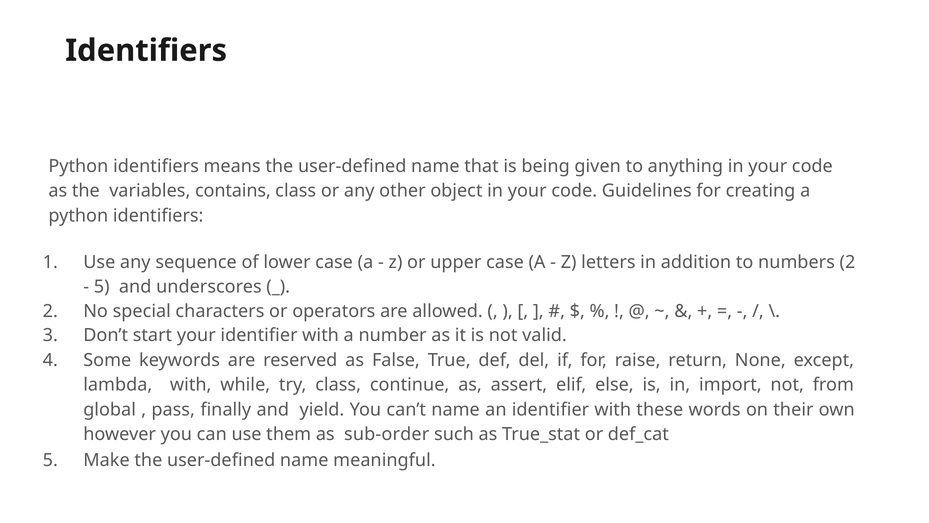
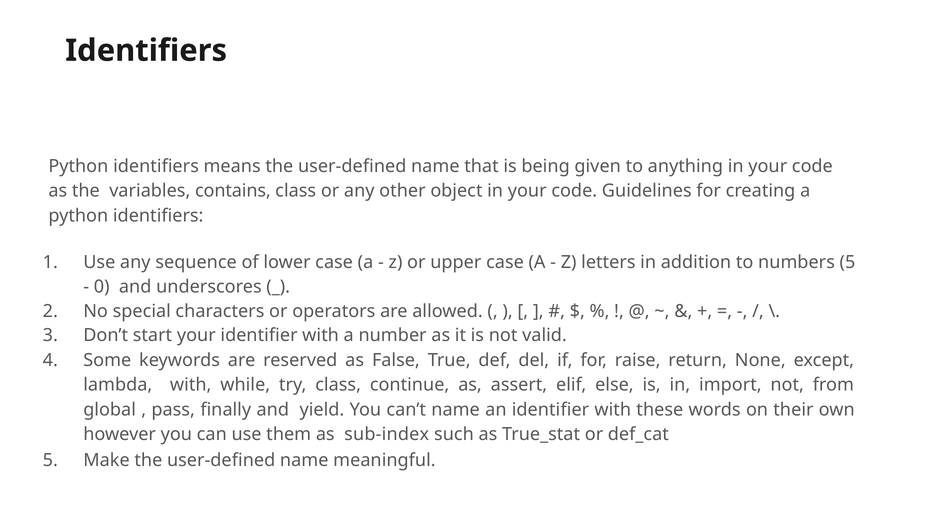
numbers 2: 2 -> 5 (847, 262)
5: 5 -> 0 (102, 287)
sub-order: sub-order -> sub-index (387, 434)
